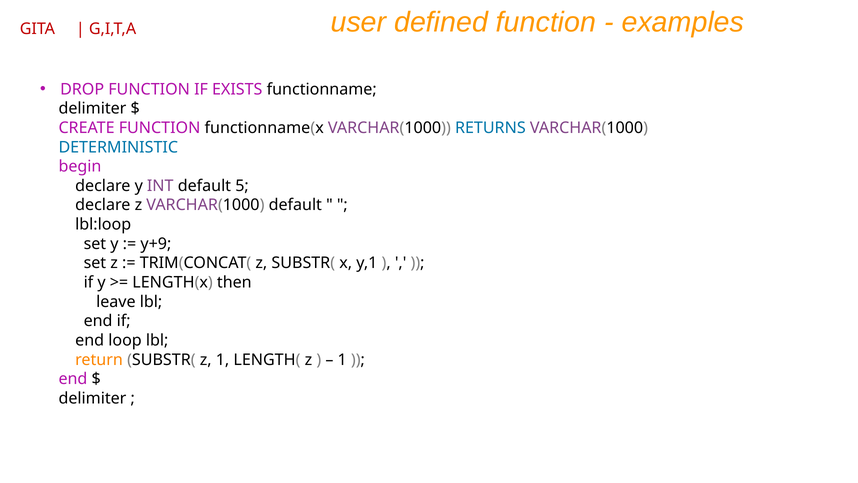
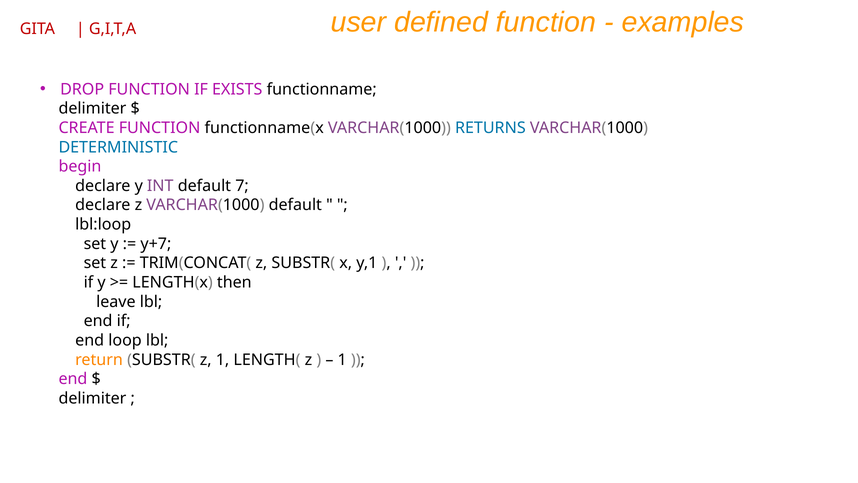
5: 5 -> 7 (242, 186)
y+9: y+9 -> y+7 (156, 244)
